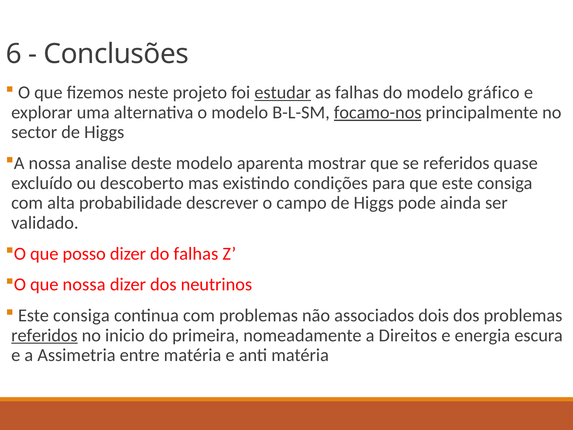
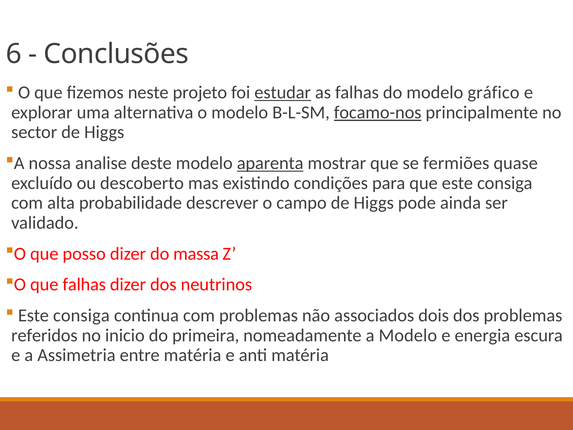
aparenta underline: none -> present (270, 163)
se referidos: referidos -> fermiões (456, 163)
do falhas: falhas -> massa (196, 253)
que nossa: nossa -> falhas (84, 284)
referidos underline: present -> none (44, 335)
a Direitos: Direitos -> Modelo (408, 335)
